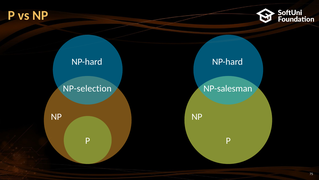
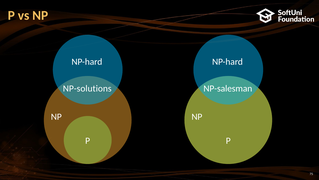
NP-selection: NP-selection -> NP-solutions (87, 88)
